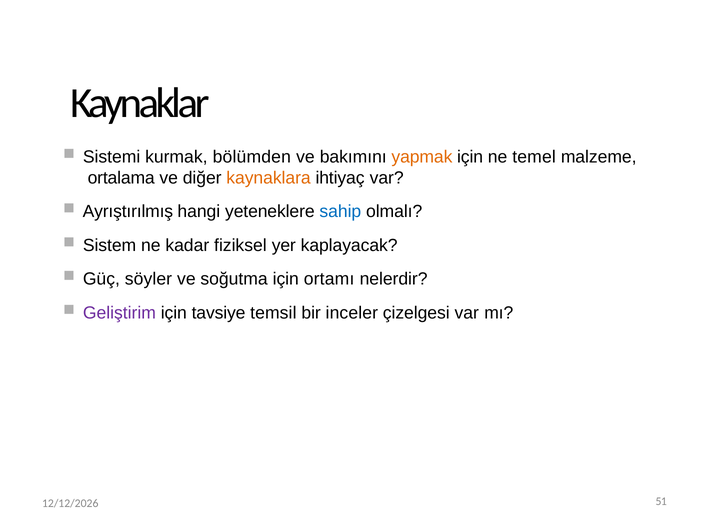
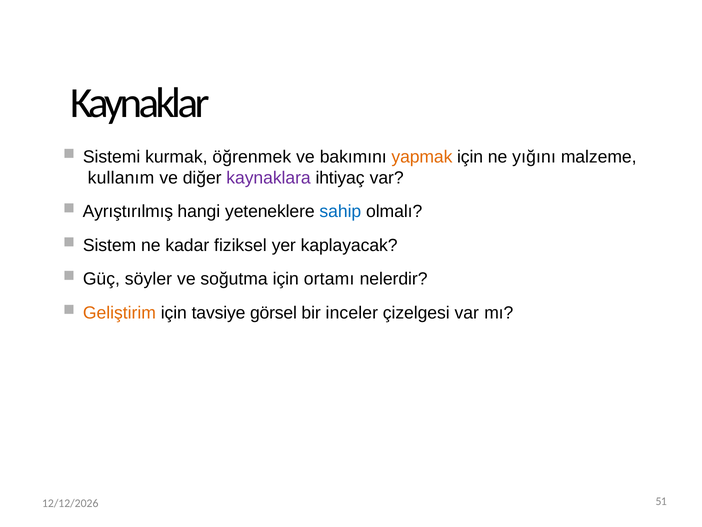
bölümden: bölümden -> öğrenmek (252, 157)
temel: temel -> yığını (534, 157)
ortalama: ortalama -> kullanım (121, 178)
kaynaklara colour: orange -> purple (269, 178)
Geliştirim colour: purple -> orange (119, 313)
temsil: temsil -> görsel (273, 313)
